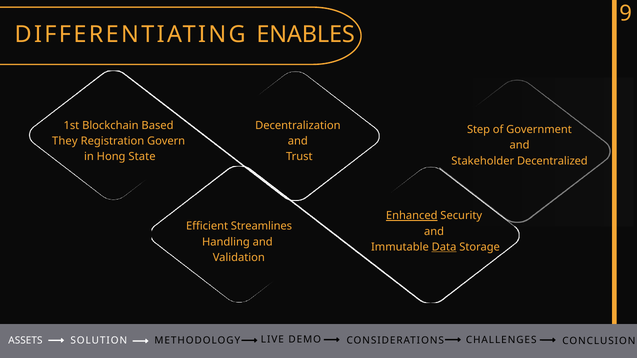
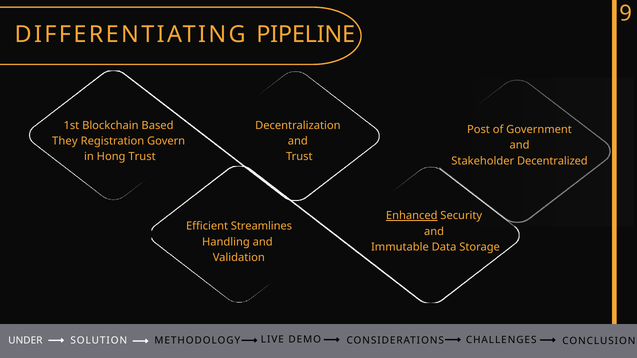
ENABLES: ENABLES -> PIPELINE (306, 34)
Step: Step -> Post (478, 130)
Hong State: State -> Trust (142, 157)
Data underline: present -> none (444, 247)
ASSETS: ASSETS -> UNDER (25, 341)
